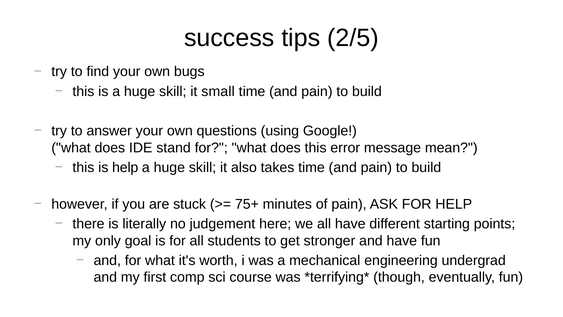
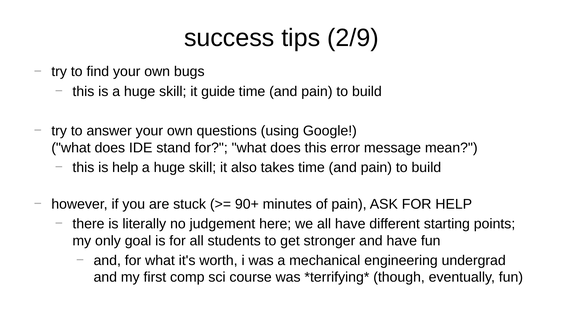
2/5: 2/5 -> 2/9 (353, 38)
small: small -> guide (218, 91)
75+: 75+ -> 90+ (247, 204)
